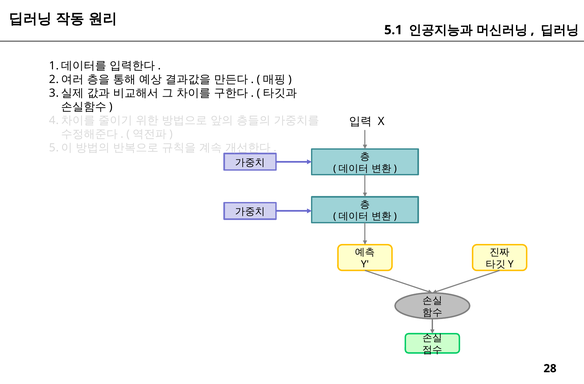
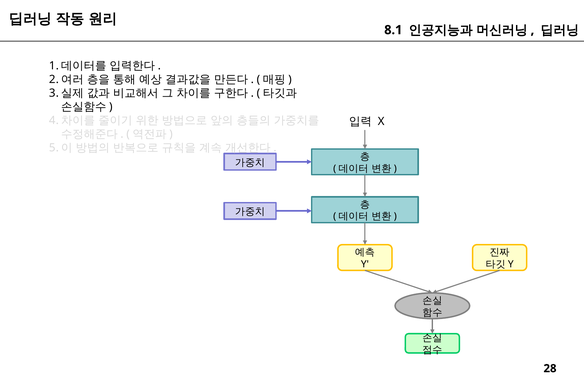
5.1: 5.1 -> 8.1 (393, 30)
